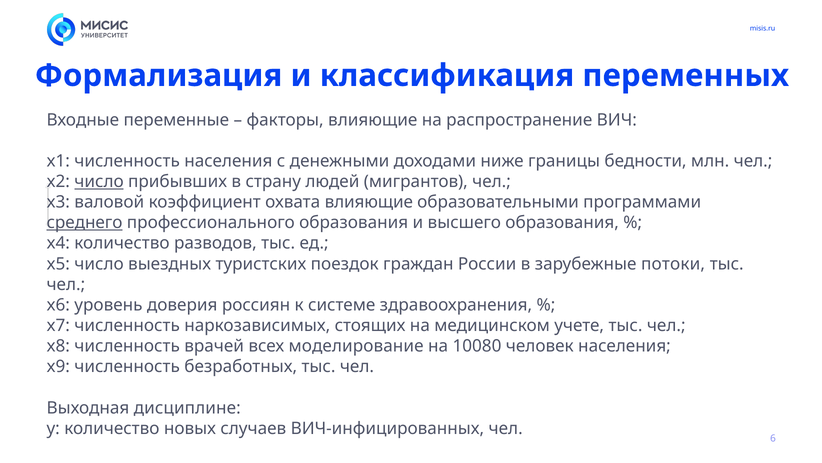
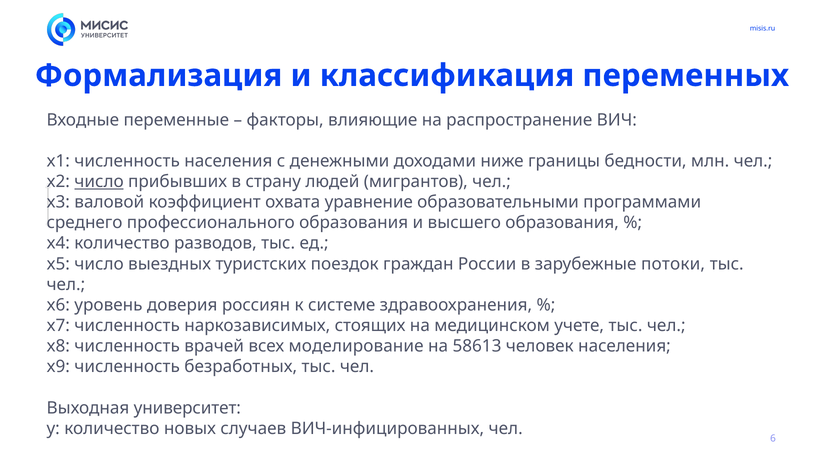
охвата влияющие: влияющие -> уравнение (369, 202)
среднего underline: present -> none (85, 222)
10080: 10080 -> 58613 (477, 346)
дисциплине: дисциплине -> университет (187, 407)
